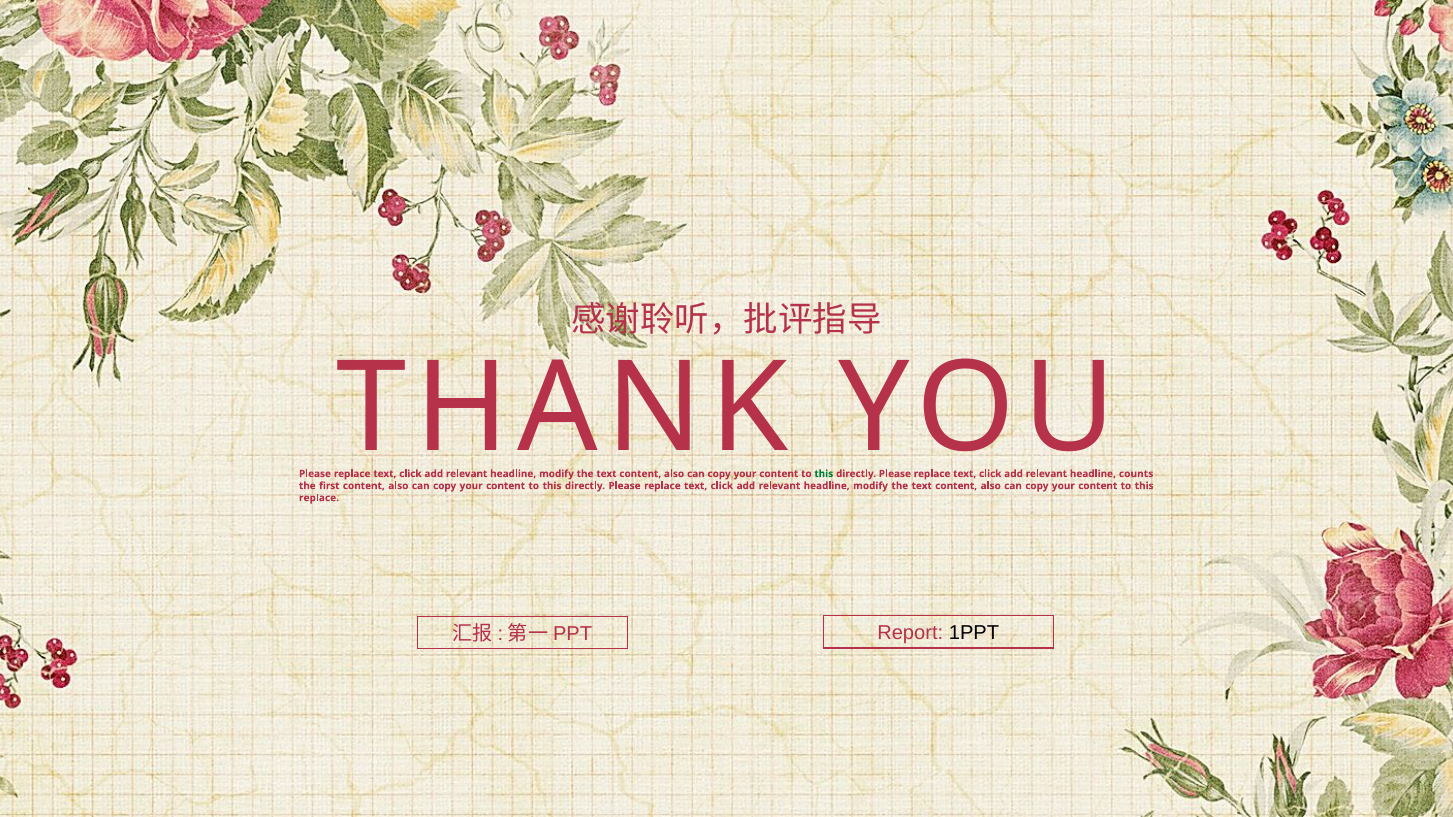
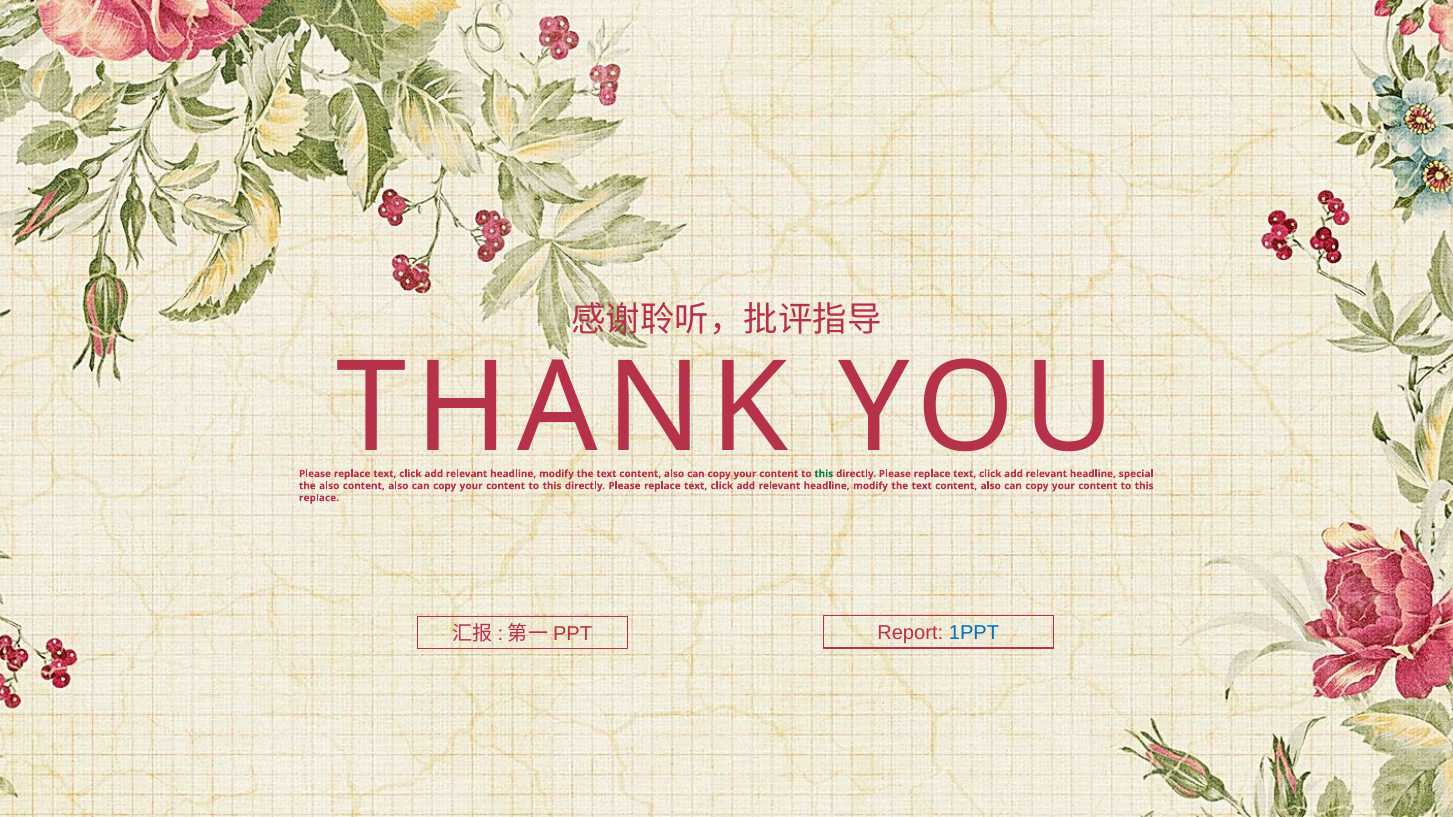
counts: counts -> special (1136, 474)
the first: first -> also (329, 486)
1PPT colour: black -> blue (974, 634)
